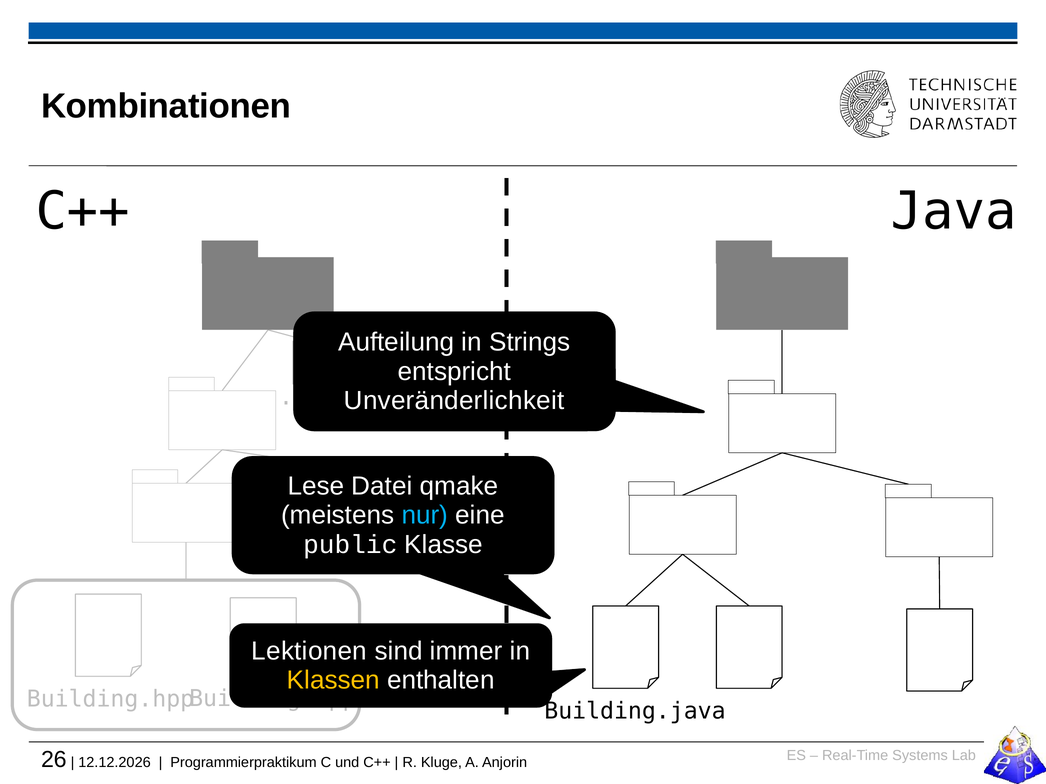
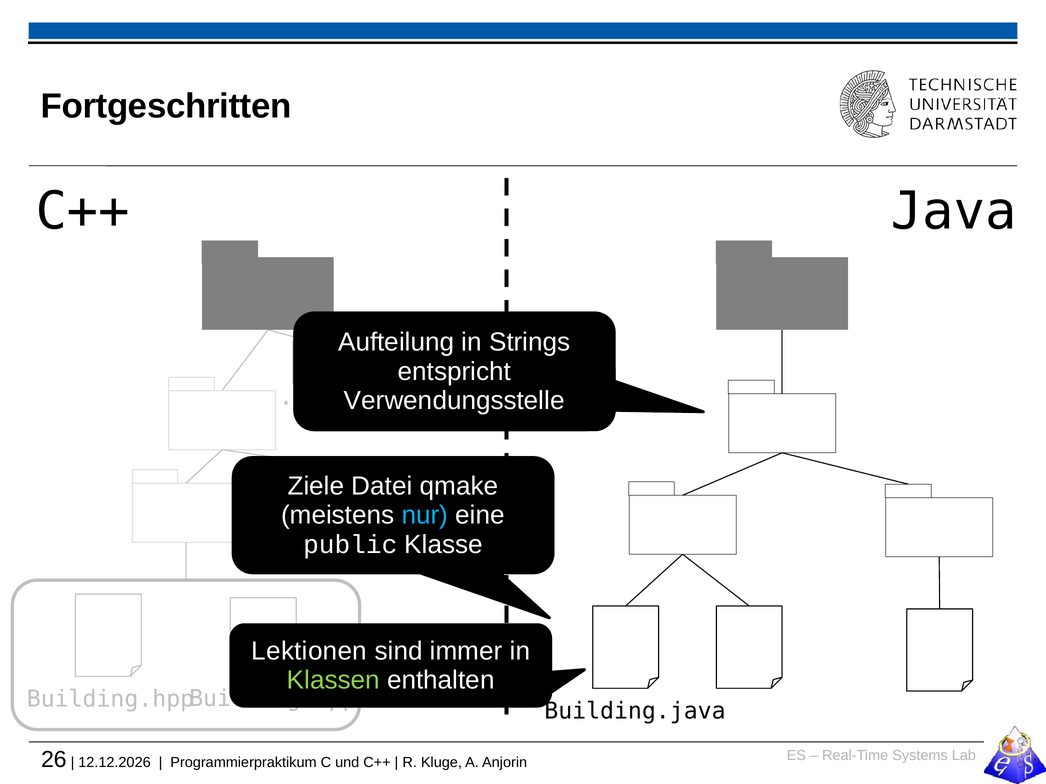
Kombinationen: Kombinationen -> Fortgeschritten (166, 106)
Unveränderlichkeit: Unveränderlichkeit -> Verwendungsstelle (454, 401)
Lese: Lese -> Ziele (316, 486)
Klassen colour: yellow -> light green (333, 681)
